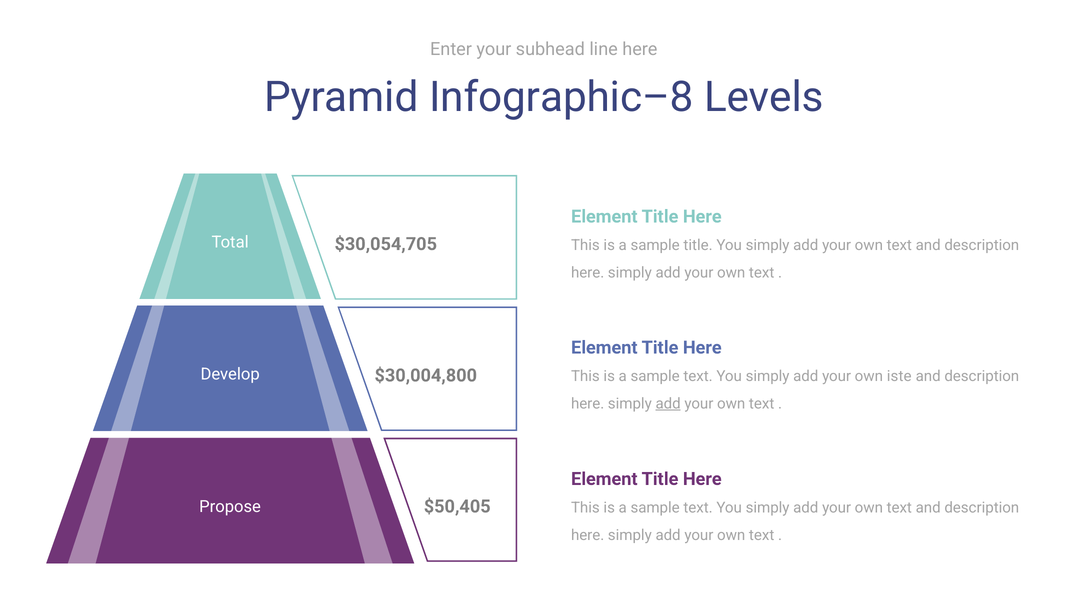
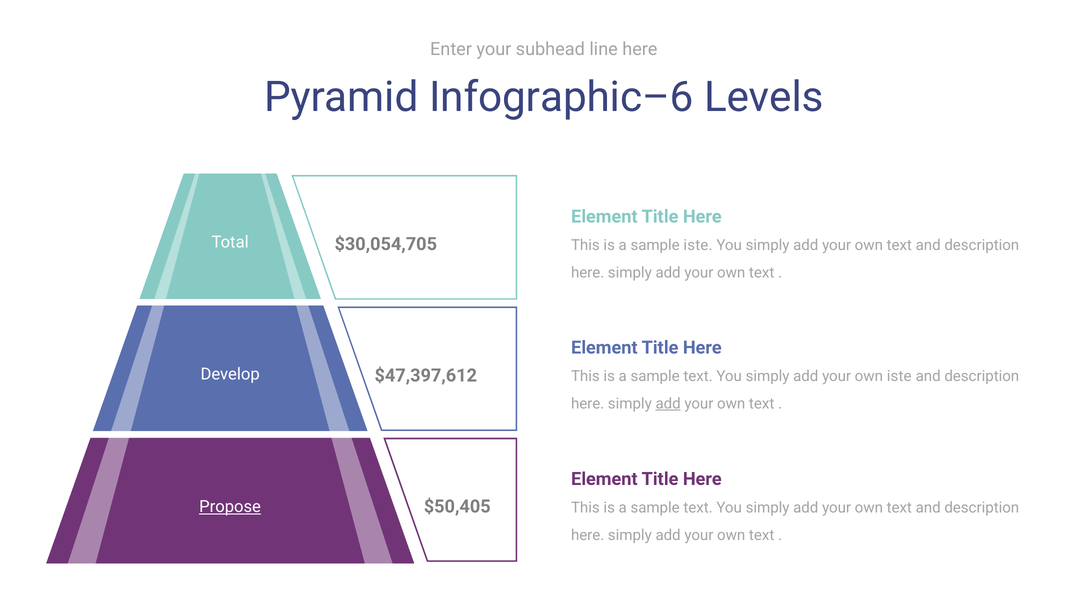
Infographic–8: Infographic–8 -> Infographic–6 (561, 97)
sample title: title -> iste (698, 245)
$30,004,800: $30,004,800 -> $47,397,612 (426, 376)
Propose underline: none -> present (230, 507)
